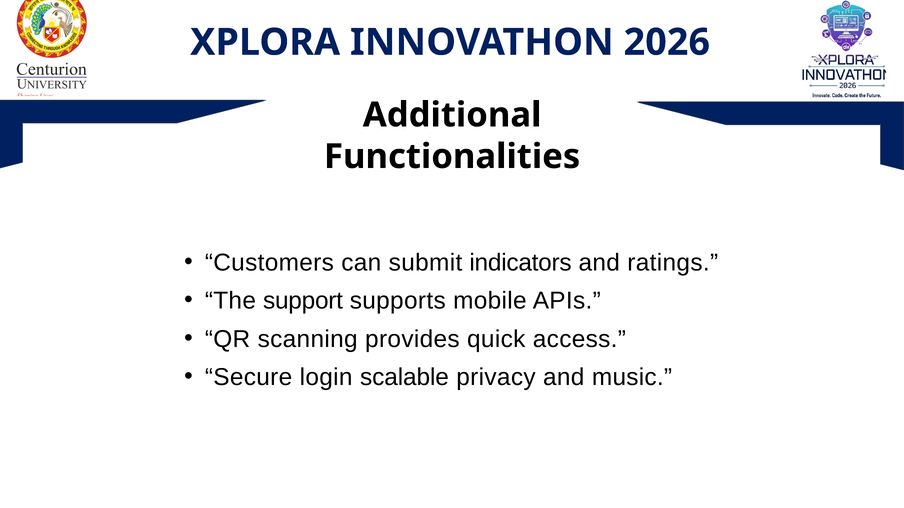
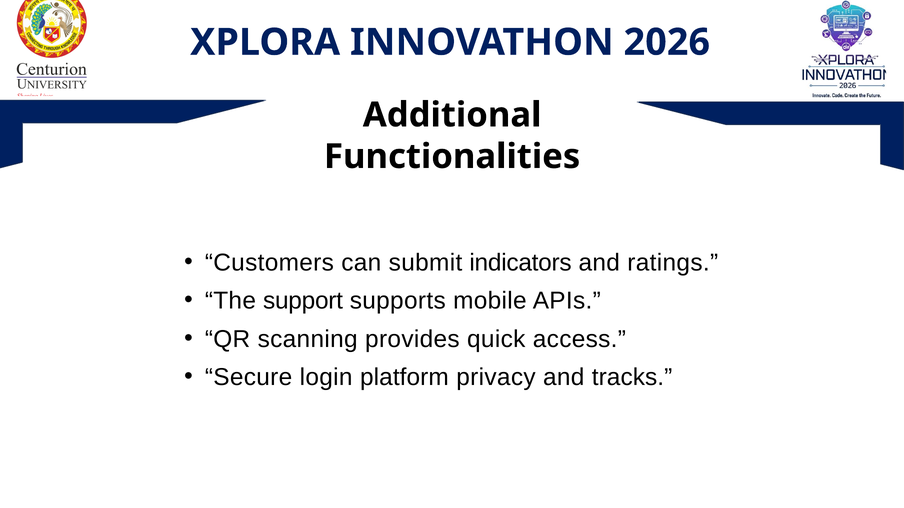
scalable: scalable -> platform (404, 378)
music: music -> tracks (632, 378)
